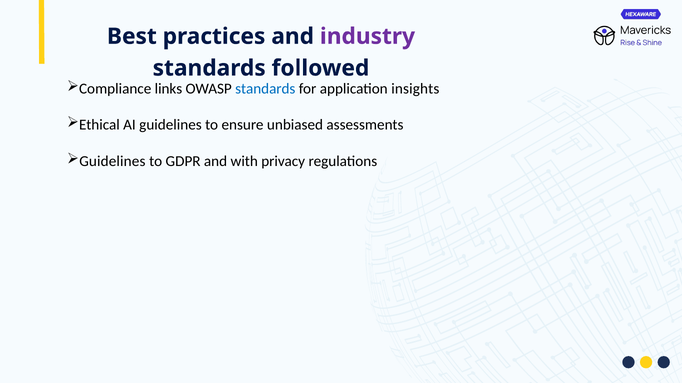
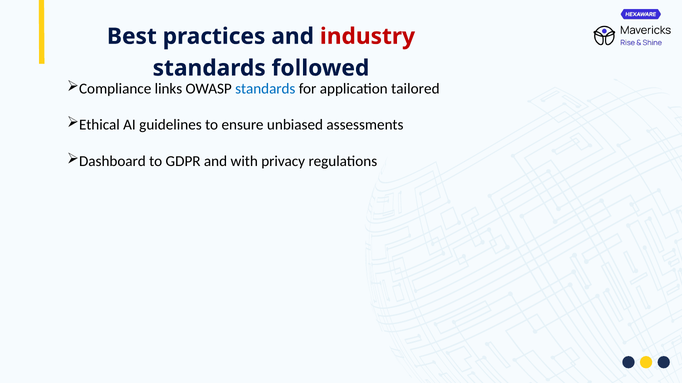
industry colour: purple -> red (367, 36)
insights: insights -> tailored (415, 89)
Guidelines: Guidelines -> Dashboard (112, 161)
